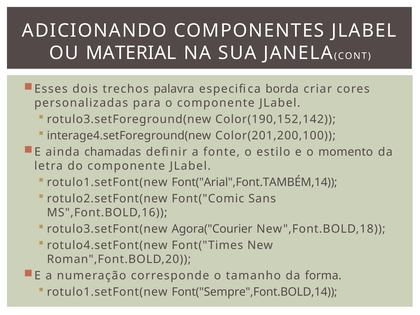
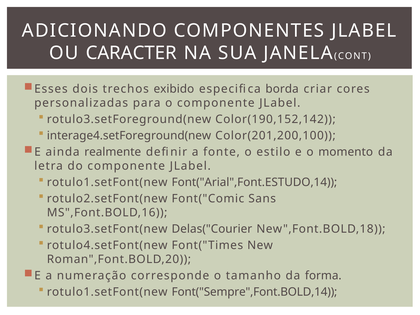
MATERIAL: MATERIAL -> CARACTER (131, 53)
palavra: palavra -> exibido (174, 89)
chamadas: chamadas -> realmente (113, 152)
Font("Arial",Font.TAMBÉM,14: Font("Arial",Font.TAMBÉM,14 -> Font("Arial",Font.ESTUDO,14 (254, 182)
Agora("Courier: Agora("Courier -> Delas("Courier (212, 229)
